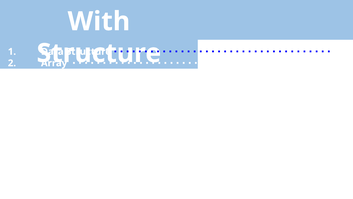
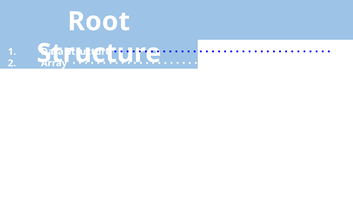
With: With -> Root (99, 21)
